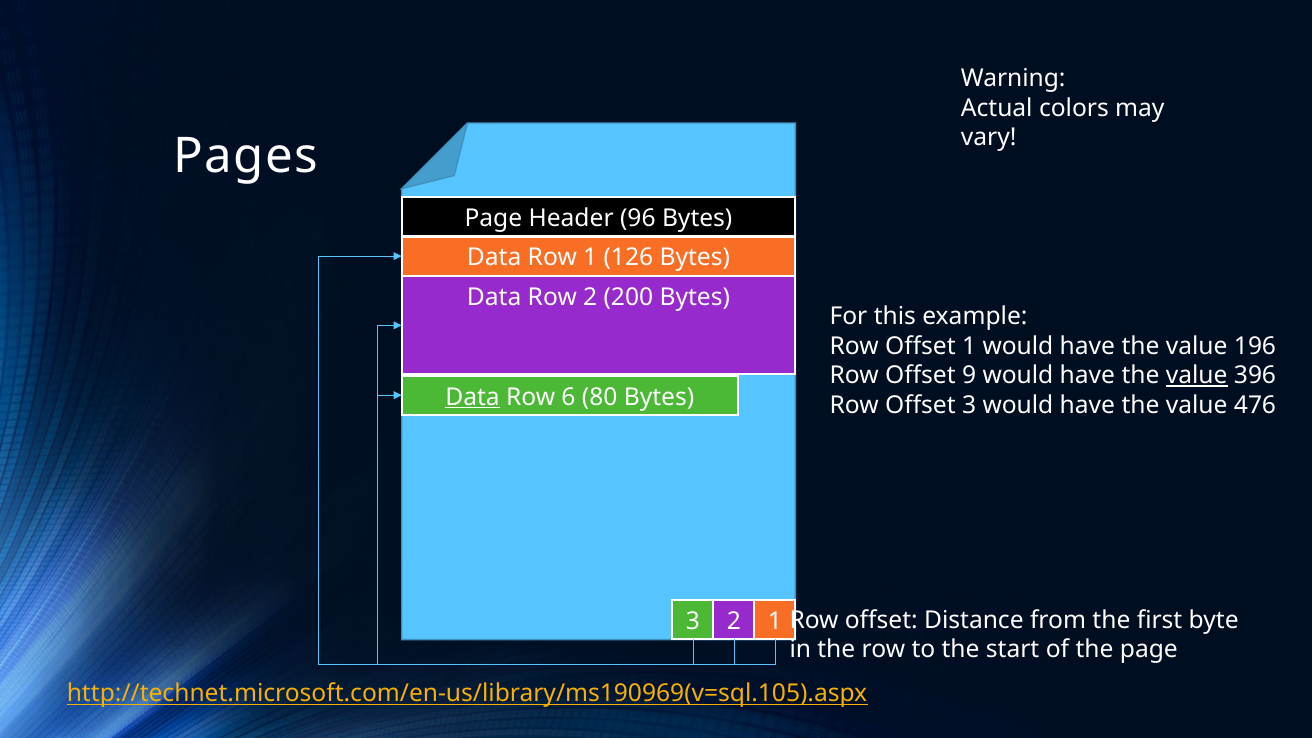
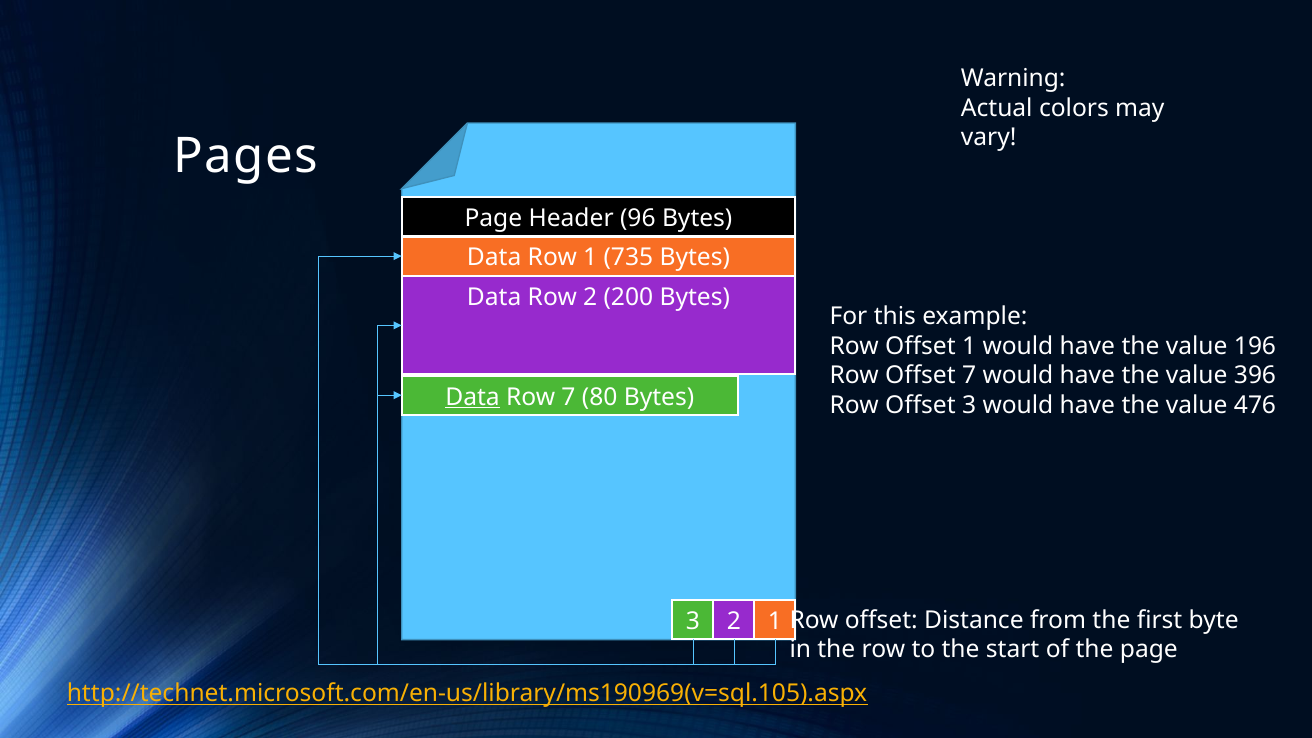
126: 126 -> 735 (628, 258)
Offset 9: 9 -> 7 (969, 376)
value underline: present -> none (1197, 376)
Row 6: 6 -> 7 (568, 397)
